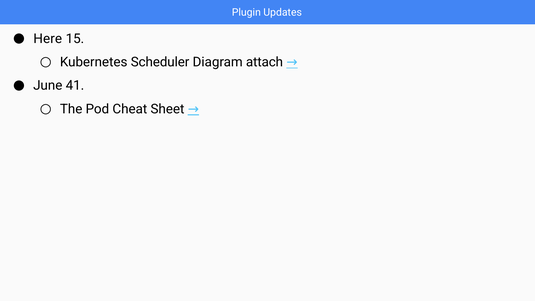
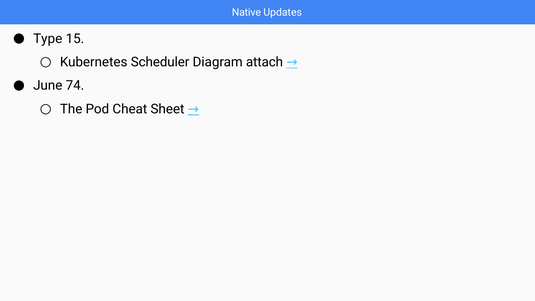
Plugin: Plugin -> Native (246, 12)
Here: Here -> Type (48, 39)
41: 41 -> 74 (75, 86)
